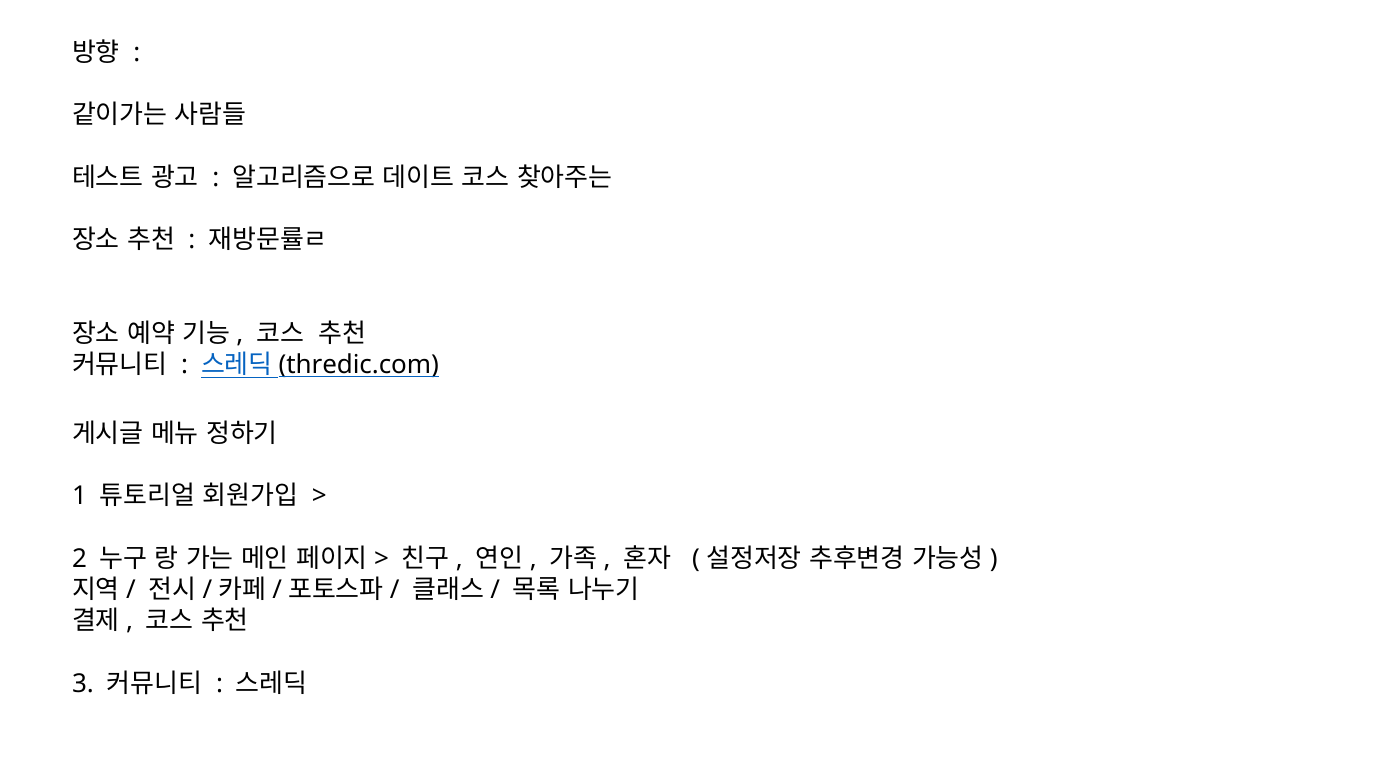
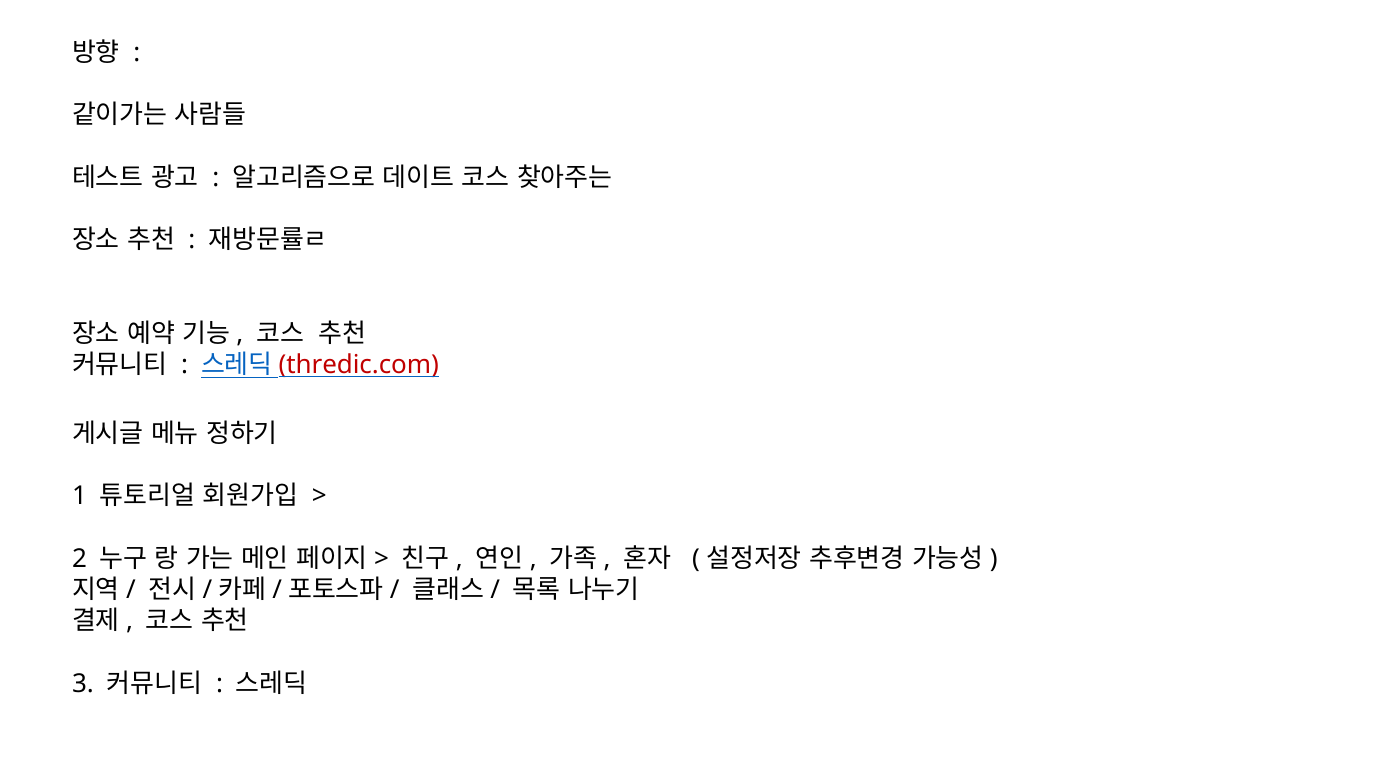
thredic.com colour: black -> red (359, 365)
